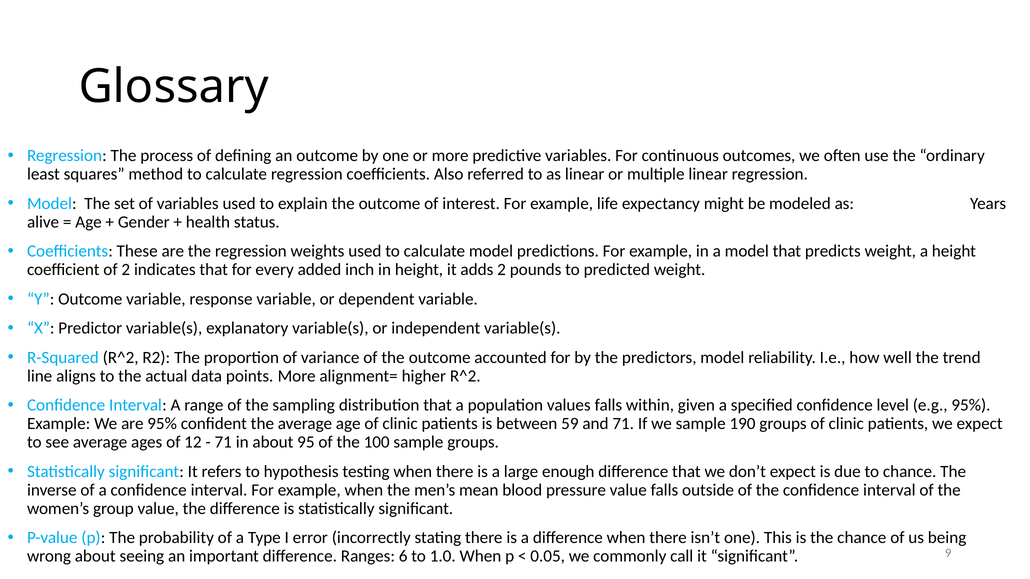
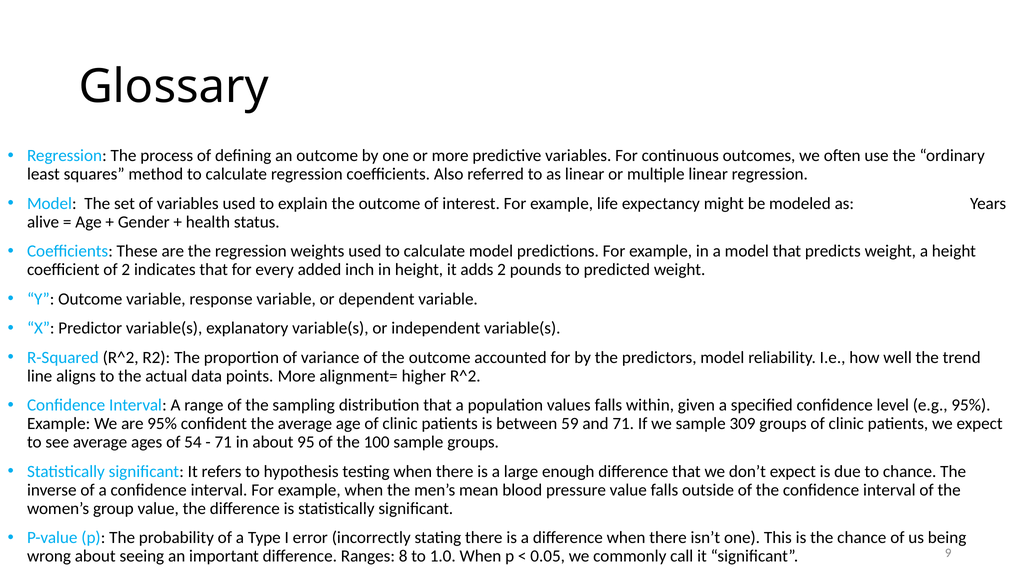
190: 190 -> 309 (743, 424)
12: 12 -> 54 (193, 443)
6: 6 -> 8 (403, 557)
